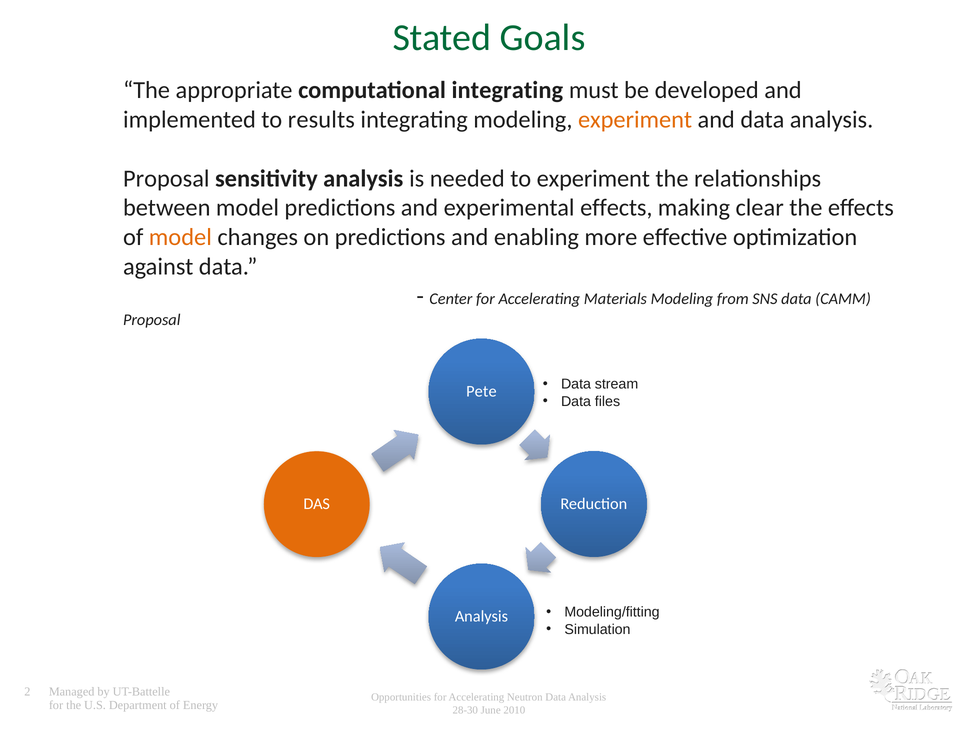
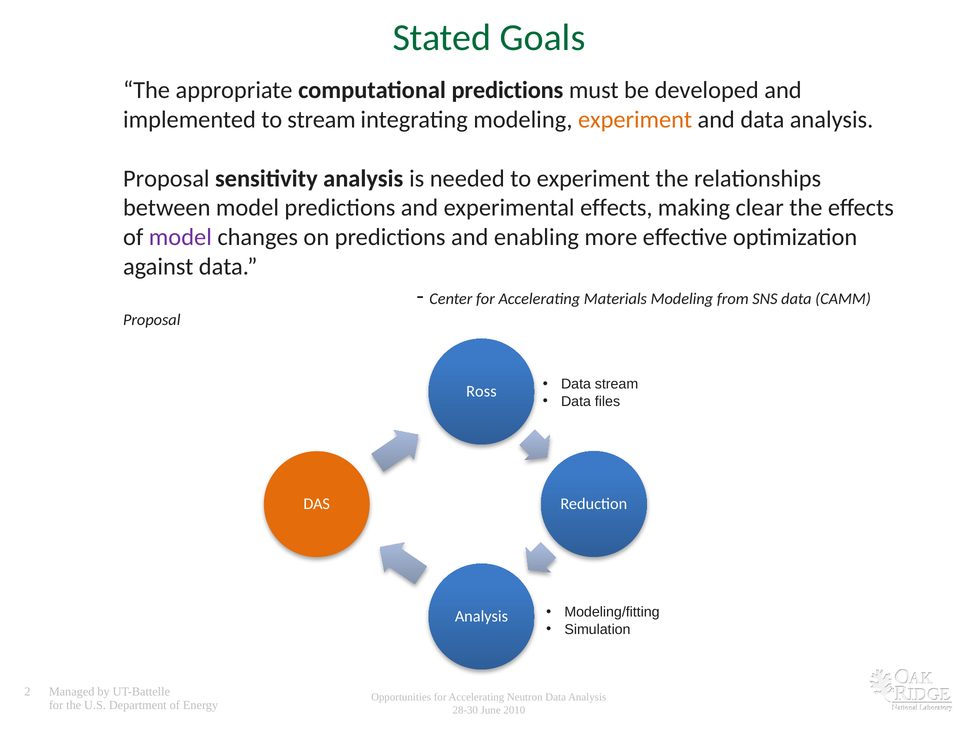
computational integrating: integrating -> predictions (507, 90)
to results: results -> stream (322, 120)
model colour: orange -> purple (180, 237)
Pete: Pete -> Ross (481, 391)
